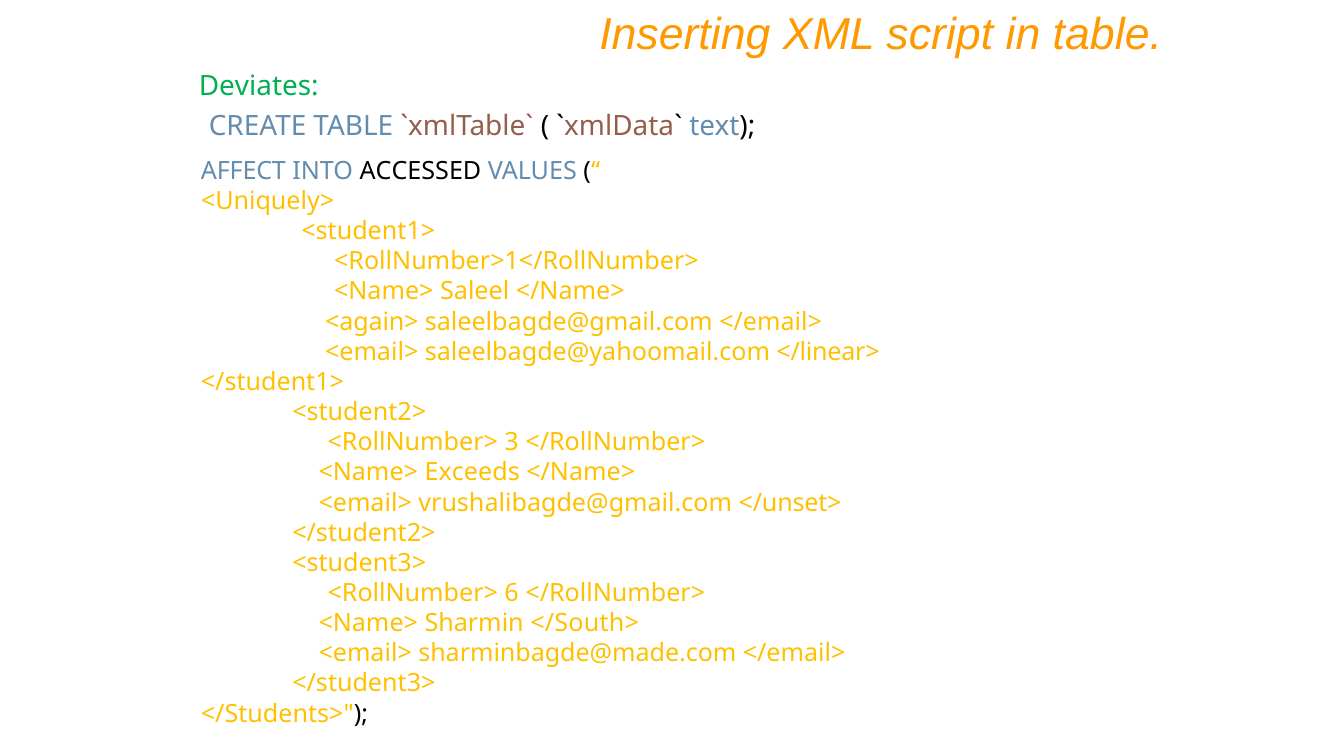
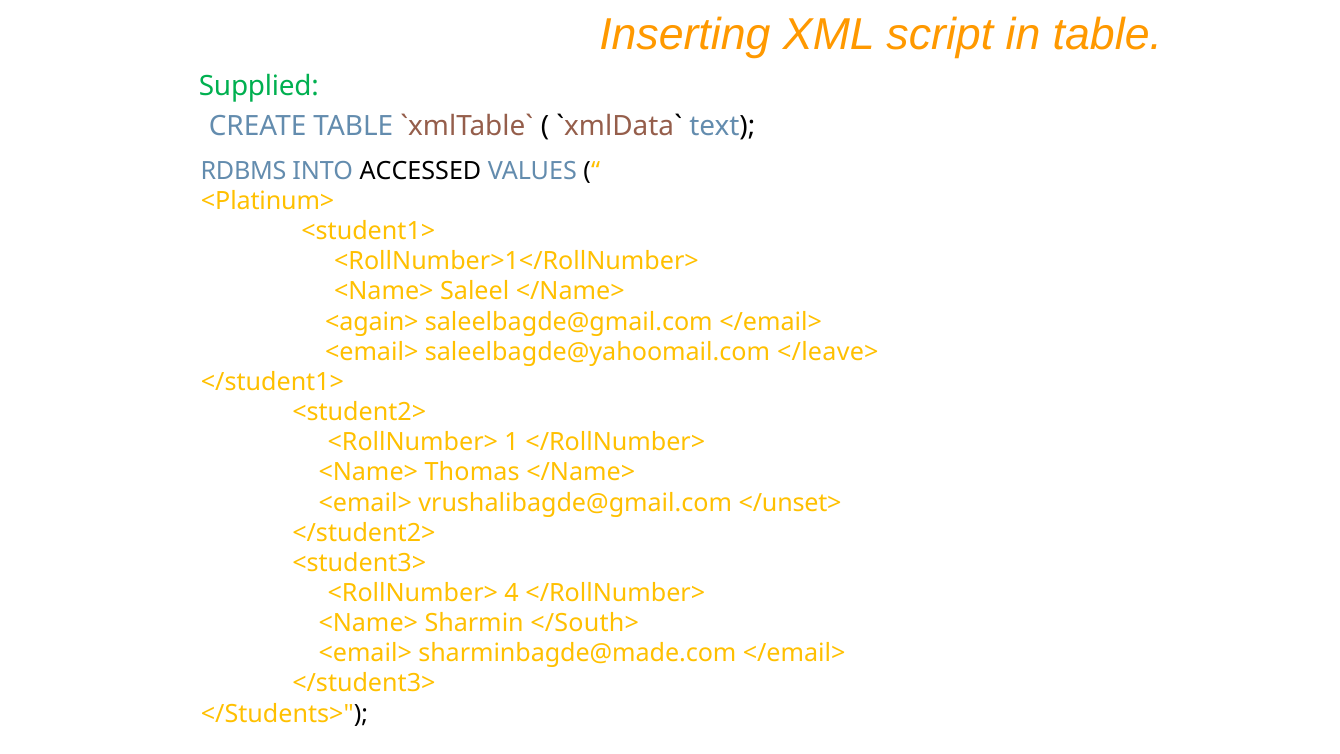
Deviates: Deviates -> Supplied (259, 86)
AFFECT: AFFECT -> RDBMS (243, 171)
<Uniquely>: <Uniquely> -> <Platinum> (268, 201)
</linear>: </linear> -> </leave> (828, 352)
3: 3 -> 1 (512, 442)
Exceeds: Exceeds -> Thomas (472, 472)
6: 6 -> 4 (512, 593)
